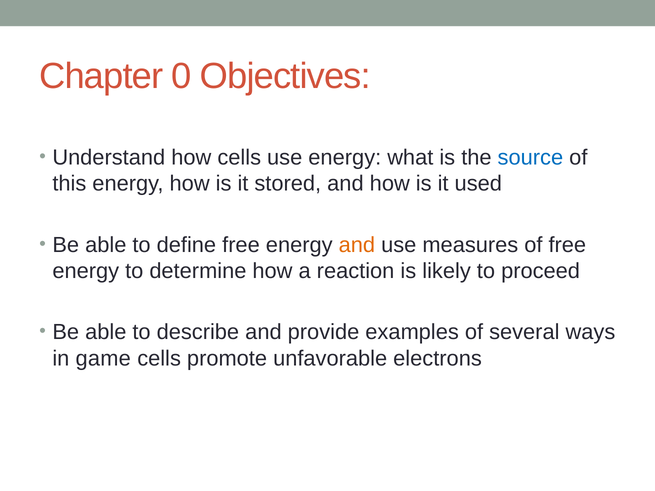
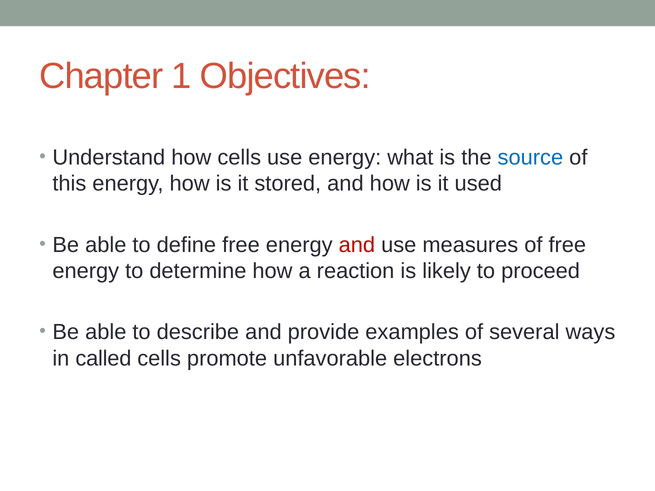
0: 0 -> 1 (182, 76)
and colour: orange -> red (357, 245)
game: game -> called (103, 359)
